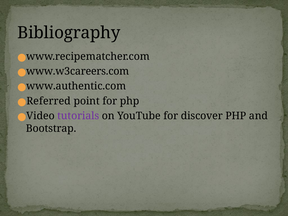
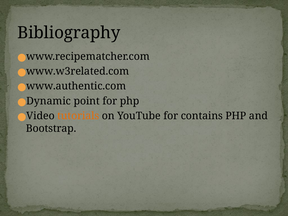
www.w3careers.com: www.w3careers.com -> www.w3related.com (78, 71)
Referred: Referred -> Dynamic (49, 101)
tutorials colour: purple -> orange (78, 116)
discover: discover -> contains (202, 116)
